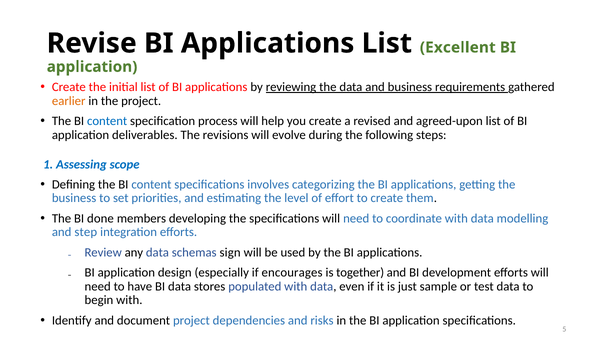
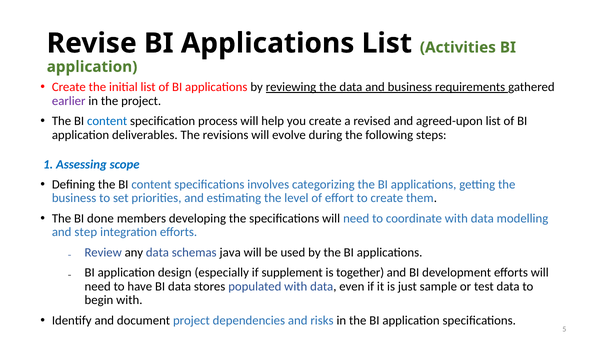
Excellent: Excellent -> Activities (458, 47)
earlier colour: orange -> purple (69, 101)
sign: sign -> java (230, 252)
encourages: encourages -> supplement (292, 272)
